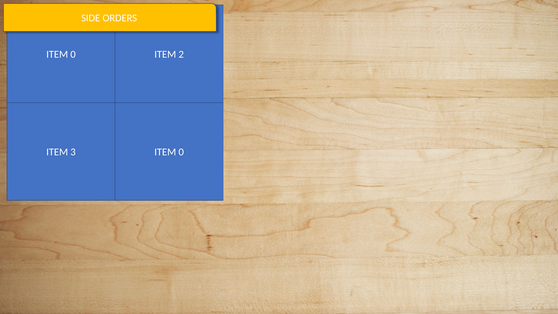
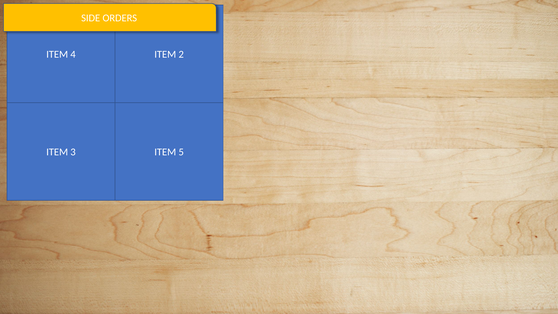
0: 0 -> 4 (73, 54)
3 ITEM 0: 0 -> 5 (181, 152)
